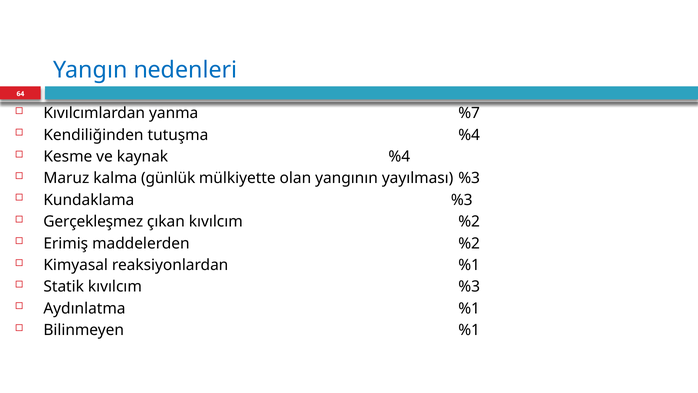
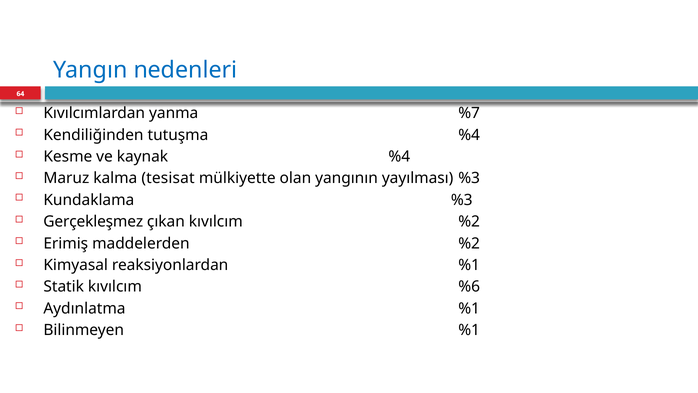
günlük: günlük -> tesisat (168, 178)
kıvılcım %3: %3 -> %6 (469, 287)
